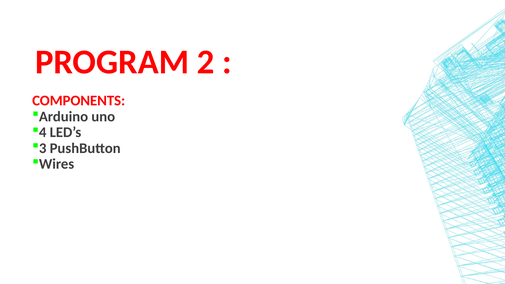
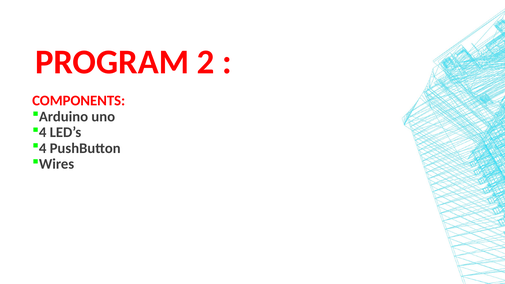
3: 3 -> 4 (43, 148)
